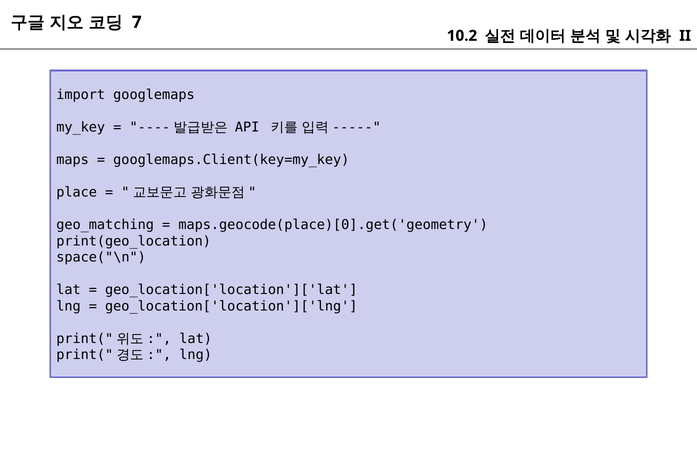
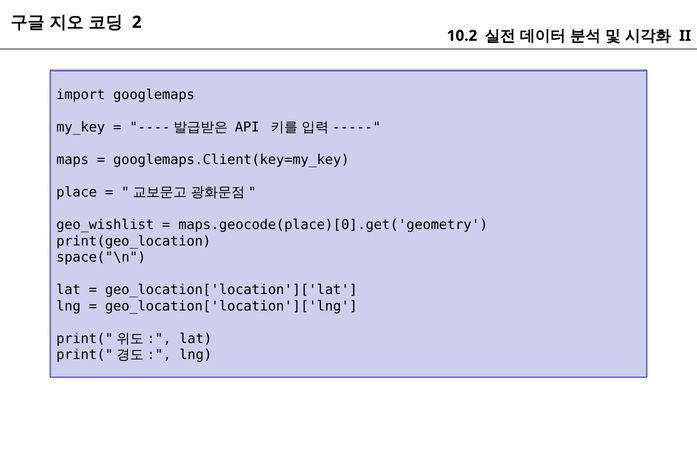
7: 7 -> 2 (137, 22)
geo_matching: geo_matching -> geo_wishlist (105, 225)
